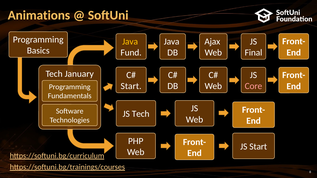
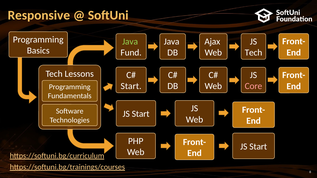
Animations: Animations -> Responsive (39, 15)
Java colour: yellow -> light green (130, 42)
Final: Final -> Tech (253, 53)
January: January -> Lessons (79, 74)
Tech: Tech -> Start (141, 114)
